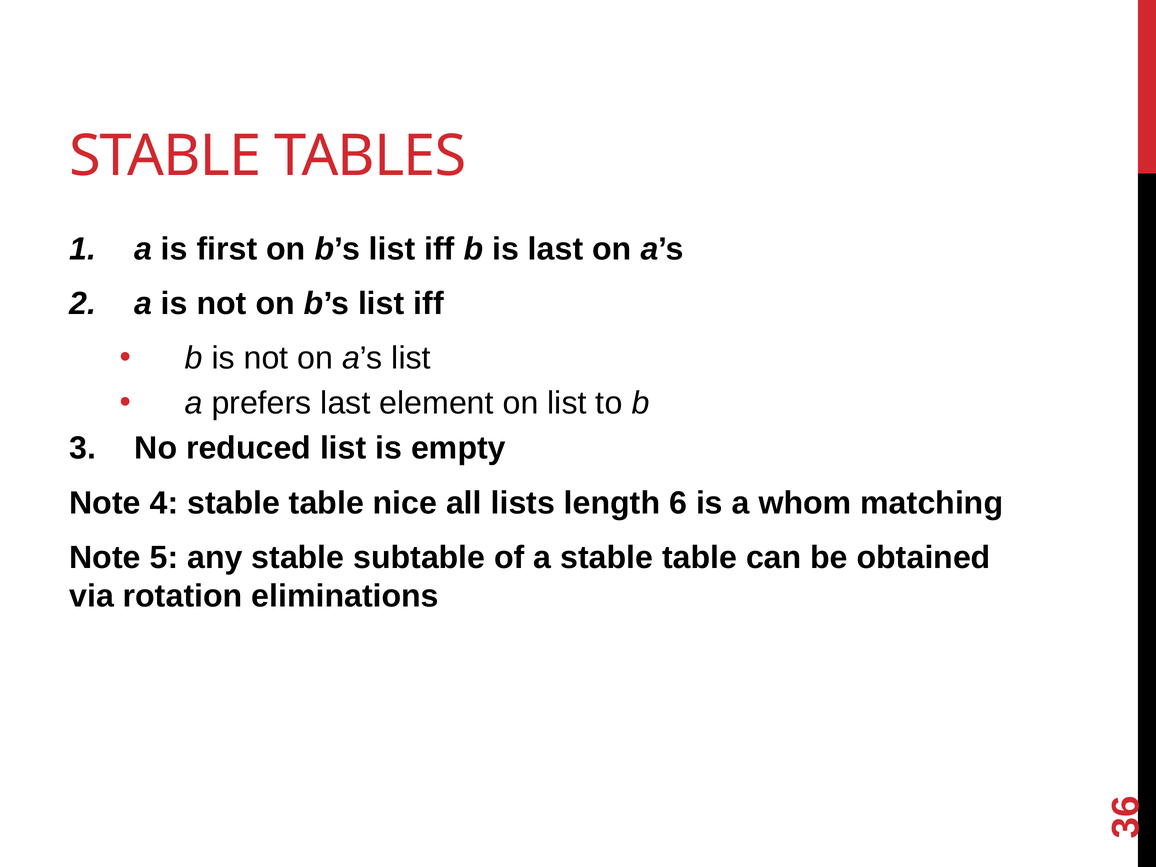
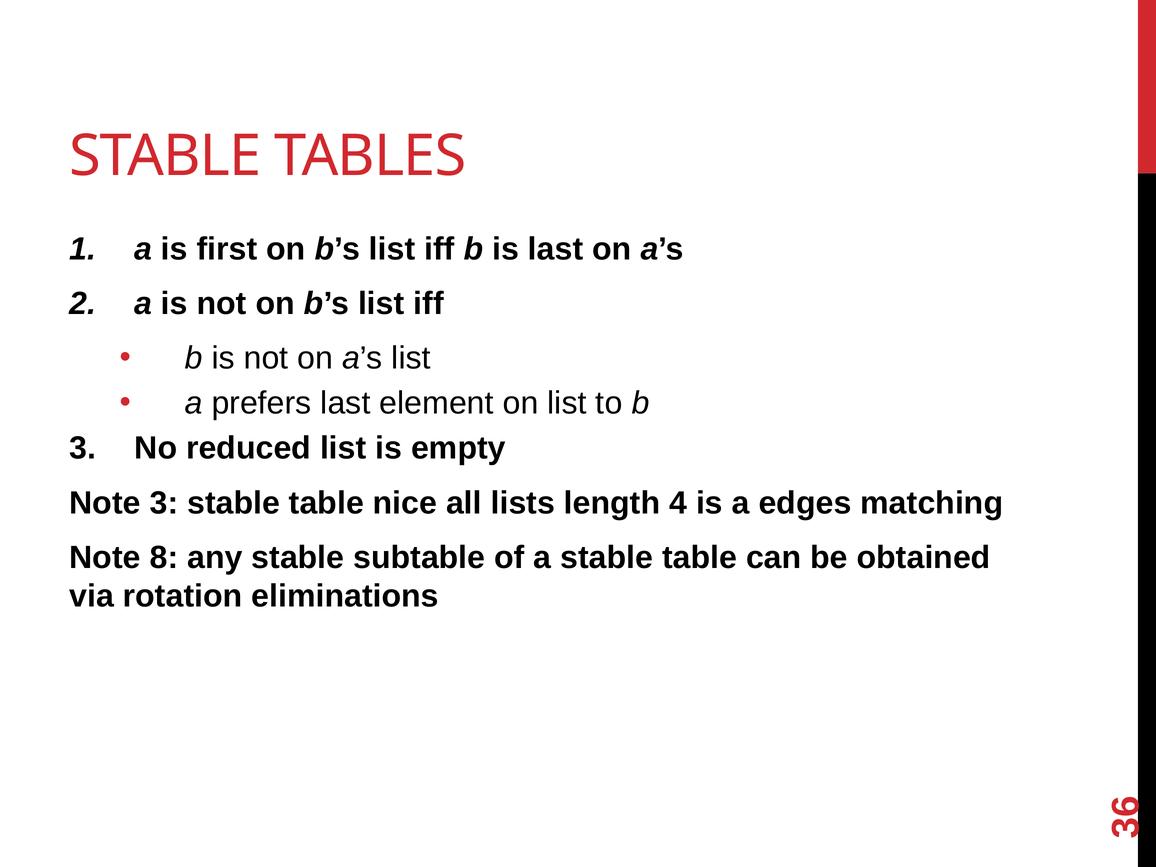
Note 4: 4 -> 3 (164, 503)
length 6: 6 -> 4 (678, 503)
whom: whom -> edges (805, 503)
5: 5 -> 8 (164, 558)
